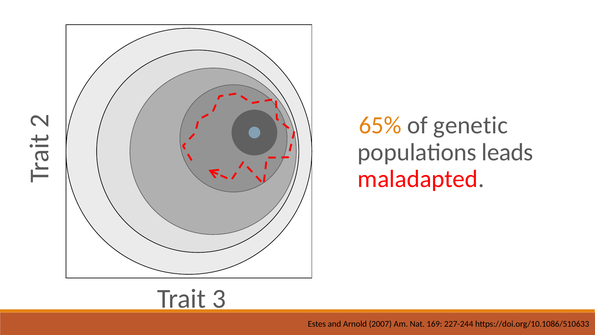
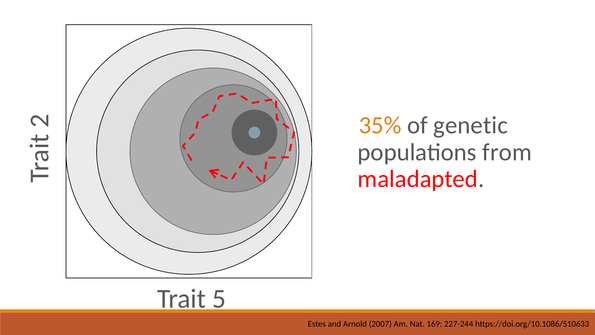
65%: 65% -> 35% (380, 125)
leads: leads -> from (507, 152)
3: 3 -> 5 (219, 299)
